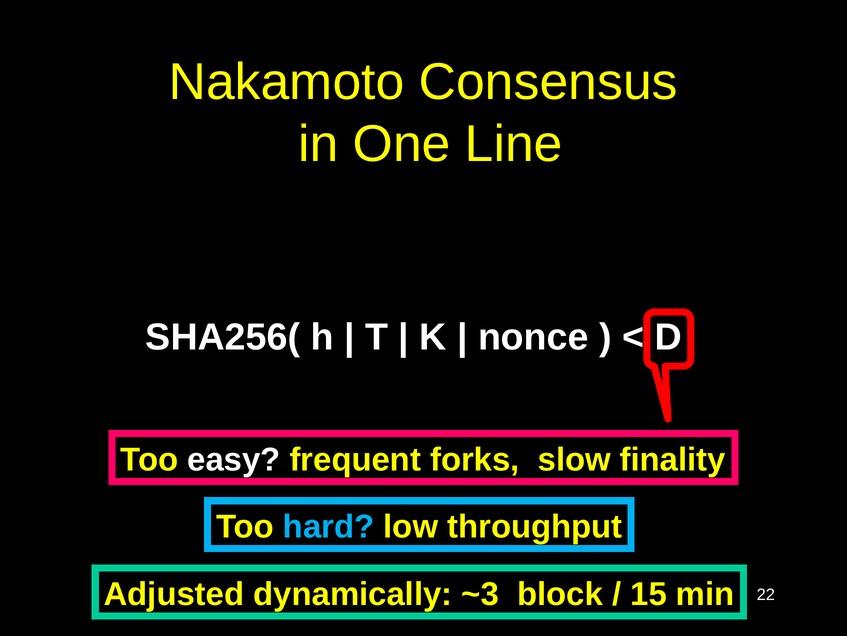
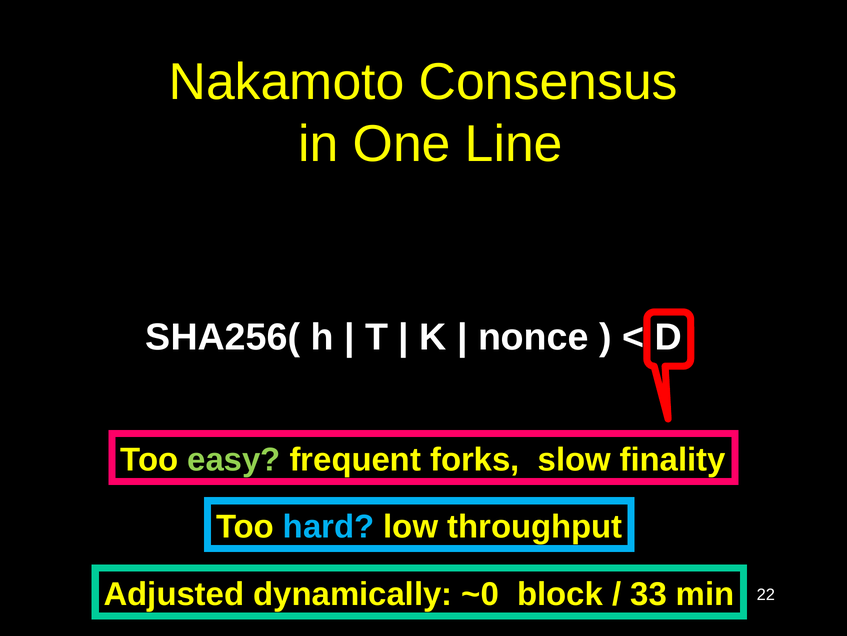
easy colour: white -> light green (234, 459)
~3: ~3 -> ~0 (480, 594)
15: 15 -> 33 (649, 594)
